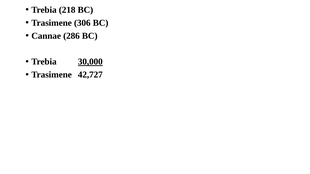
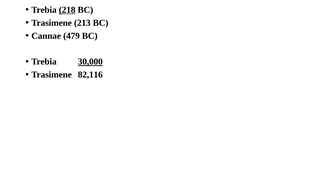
218 underline: none -> present (67, 10)
306: 306 -> 213 (82, 23)
286: 286 -> 479 (71, 36)
42,727: 42,727 -> 82,116 (90, 75)
